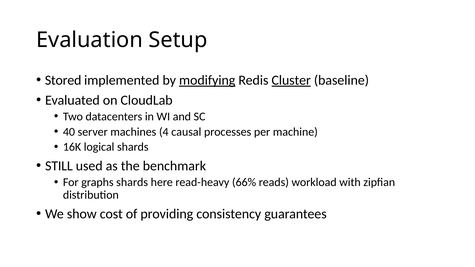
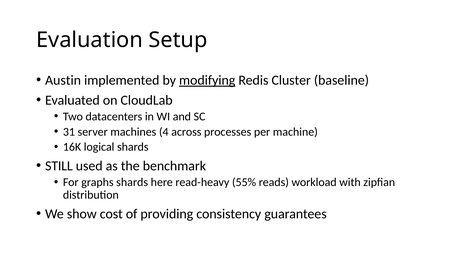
Stored: Stored -> Austin (63, 80)
Cluster underline: present -> none (291, 80)
40: 40 -> 31 (69, 132)
causal: causal -> across (186, 132)
66%: 66% -> 55% (244, 182)
